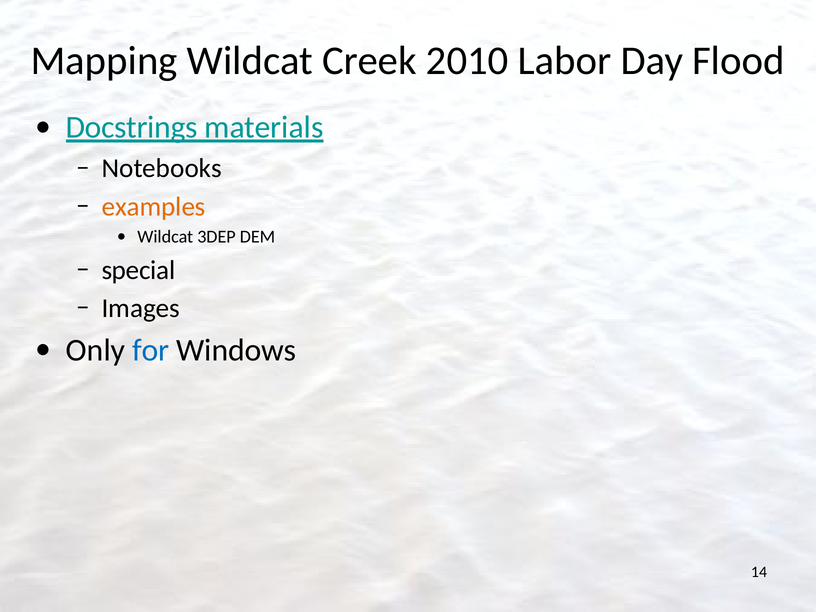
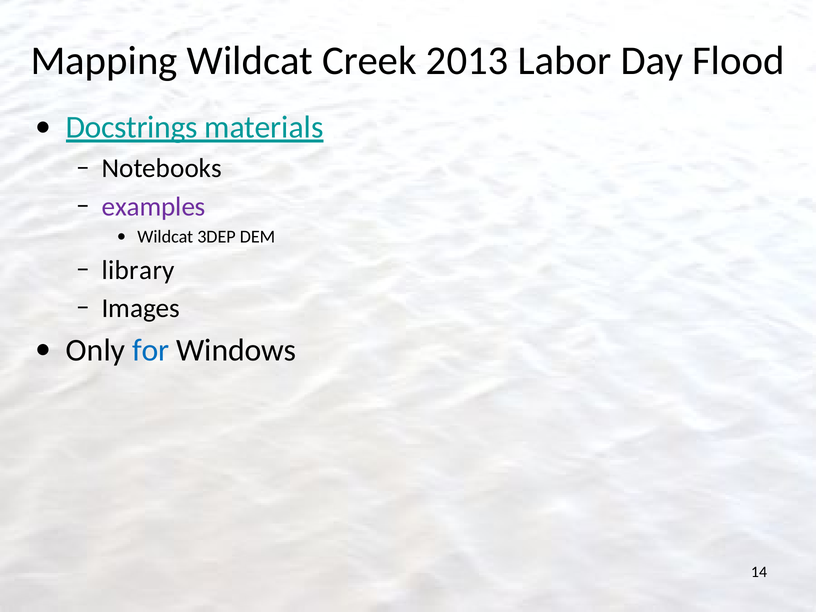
2010: 2010 -> 2013 (467, 61)
examples colour: orange -> purple (154, 207)
special: special -> library (138, 270)
